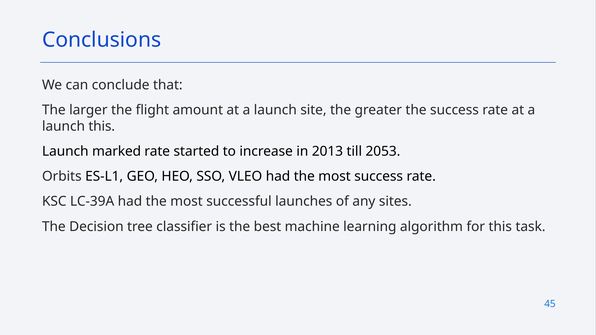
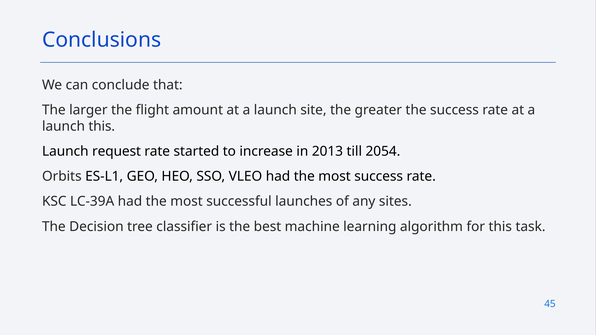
marked: marked -> request (117, 152)
2053: 2053 -> 2054 (383, 152)
